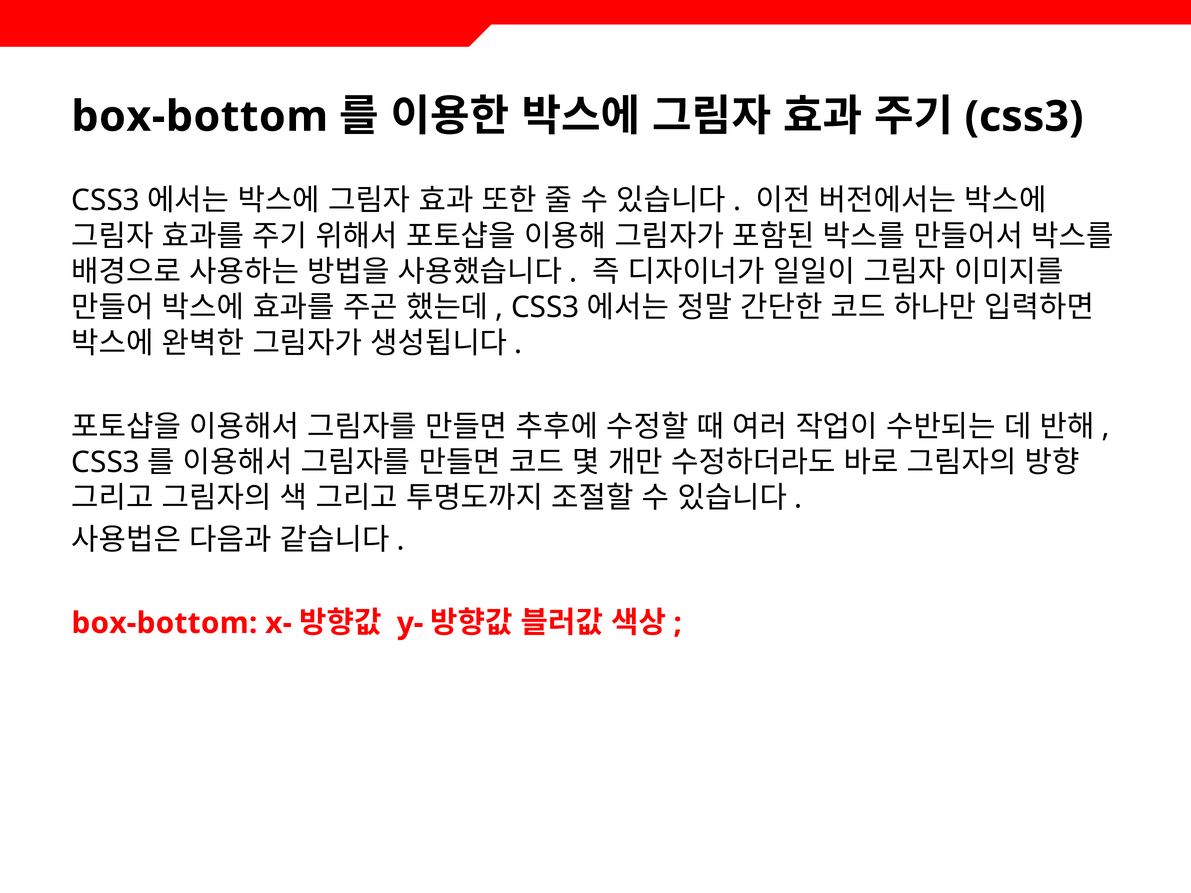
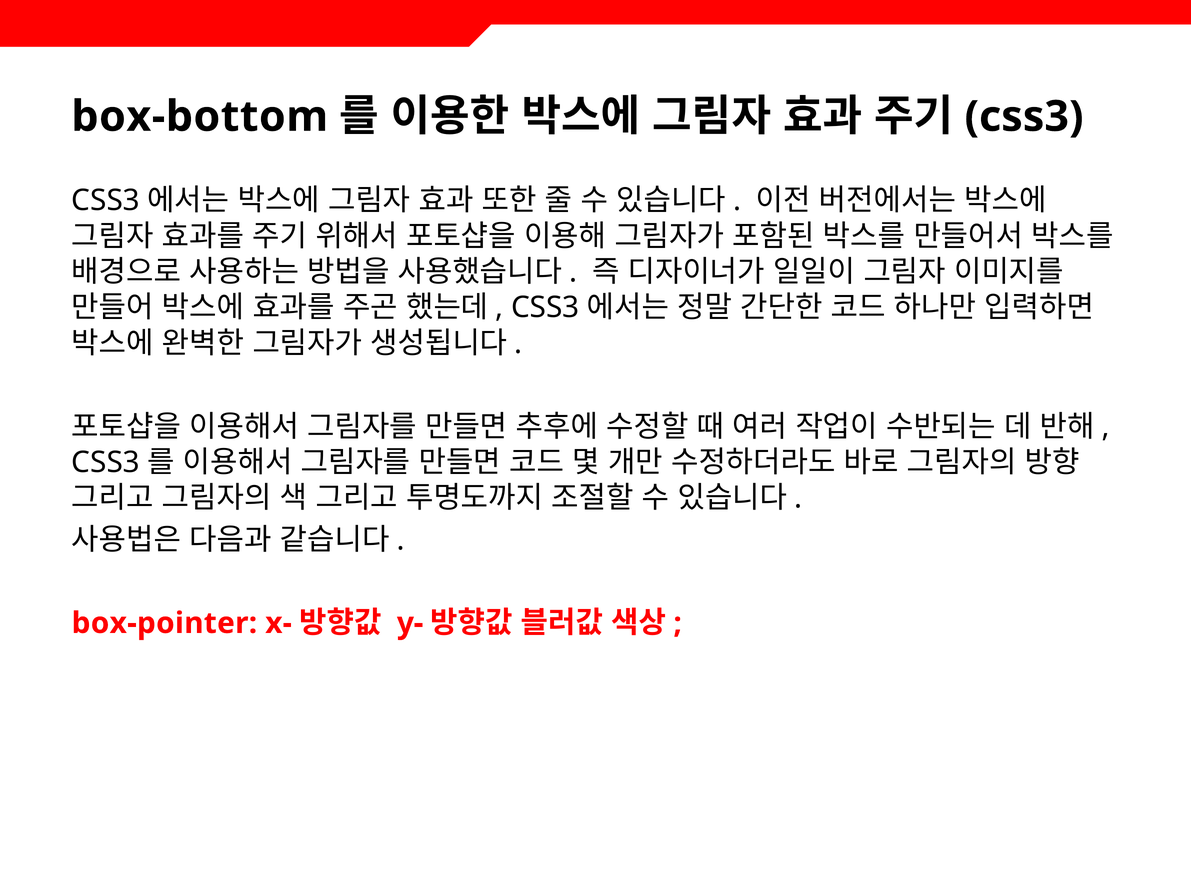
box-bottom: box-bottom -> box-pointer (164, 623)
